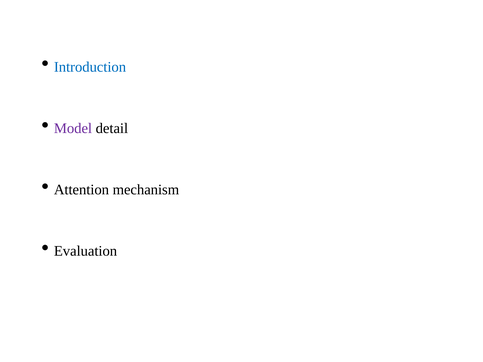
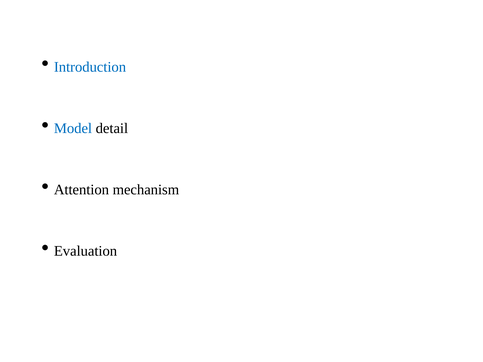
Model colour: purple -> blue (73, 128)
